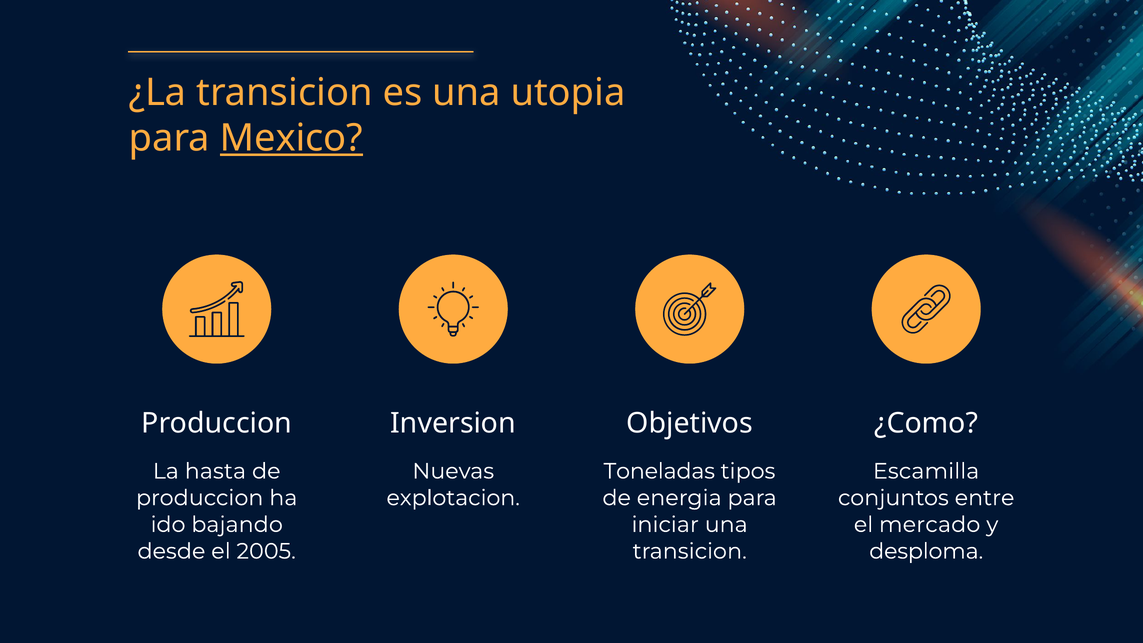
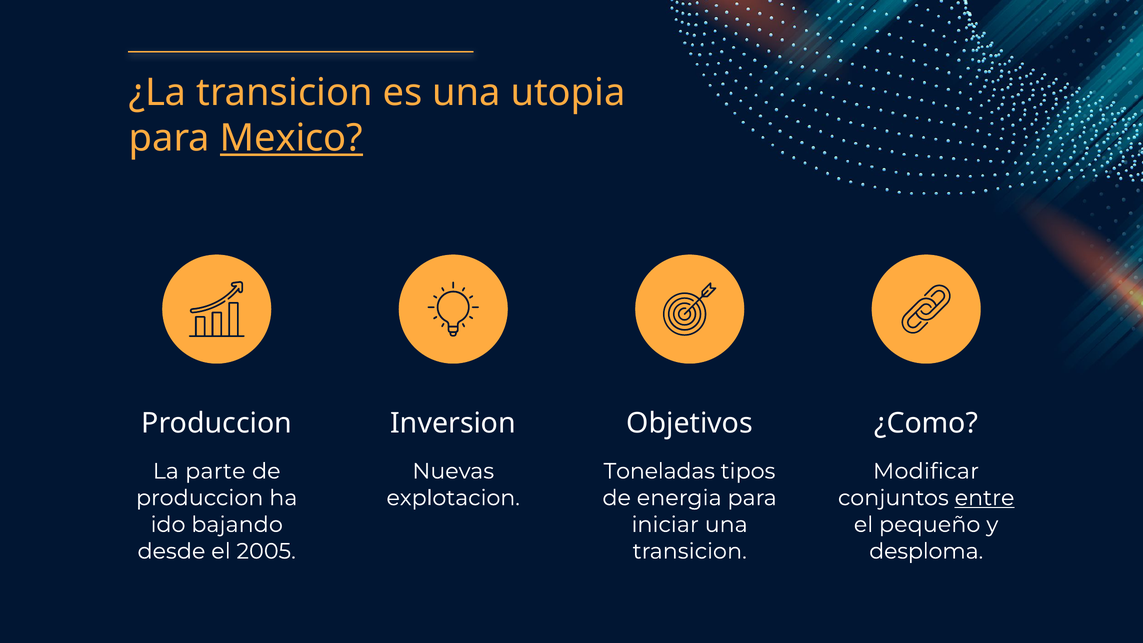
hasta: hasta -> parte (215, 471)
Escamilla: Escamilla -> Modificar (926, 471)
entre underline: none -> present (985, 498)
mercado: mercado -> pequeño (930, 525)
